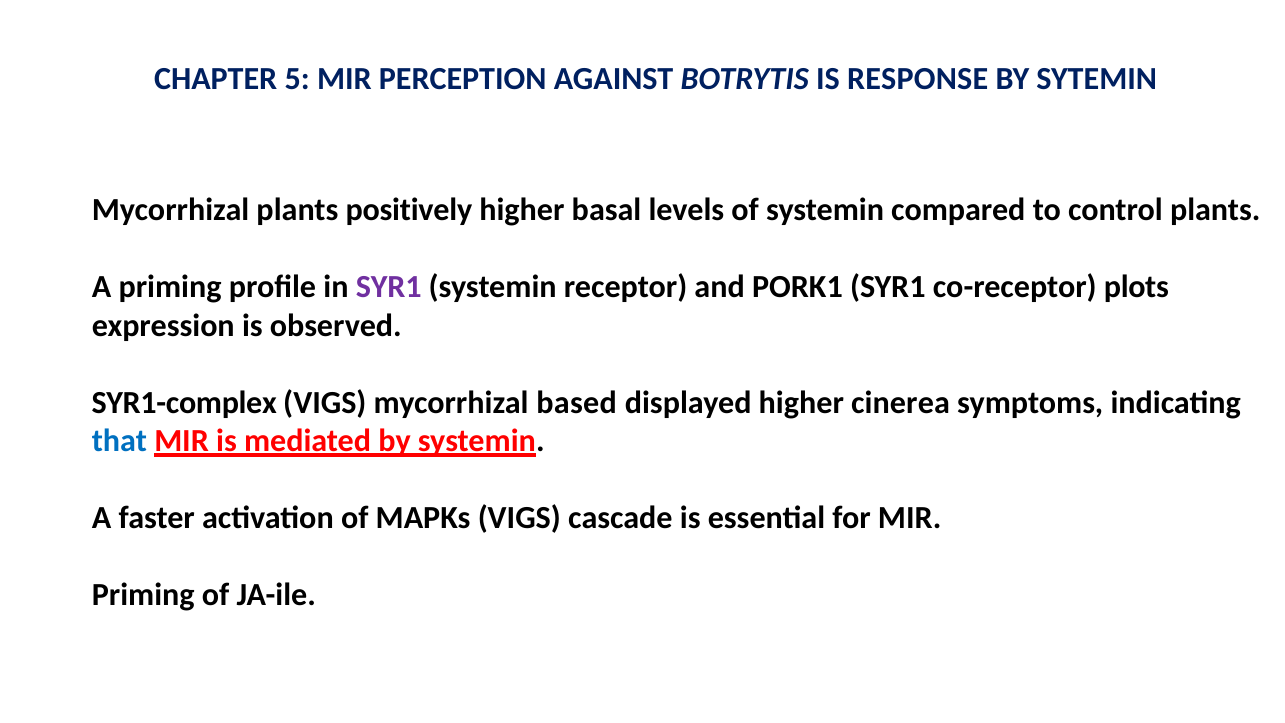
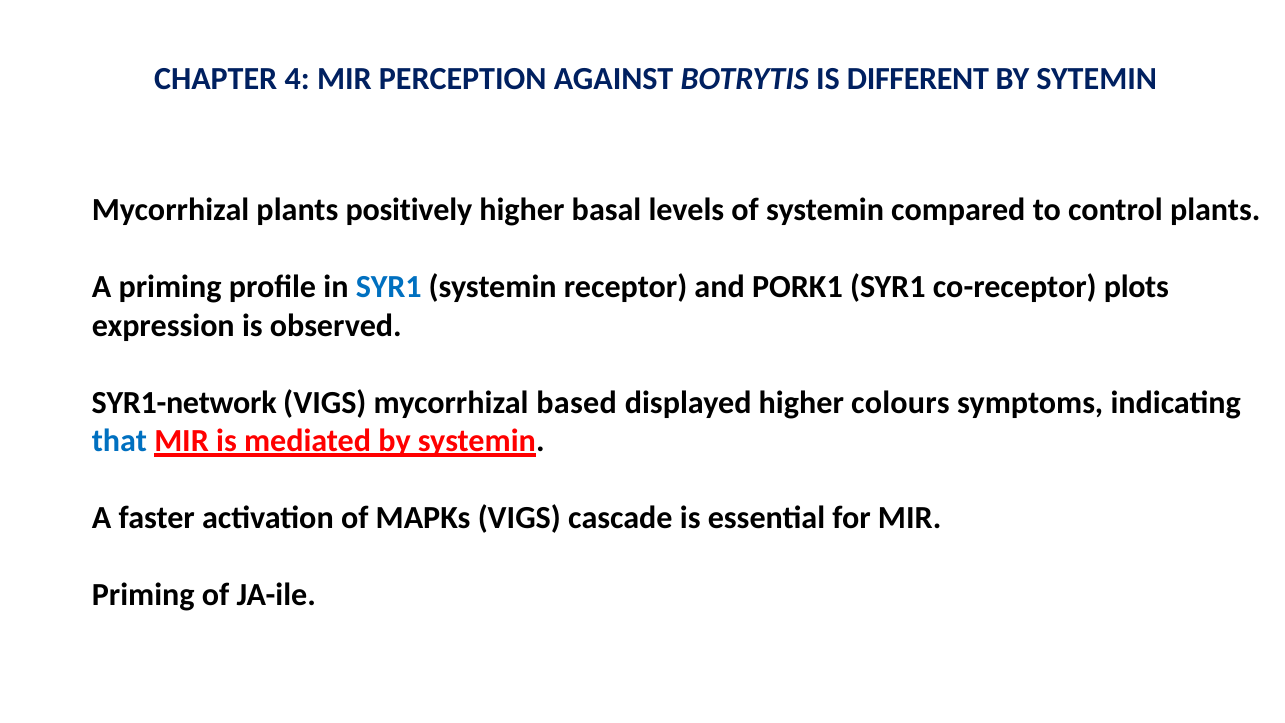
5: 5 -> 4 (297, 79)
RESPONSE: RESPONSE -> DIFFERENT (918, 79)
SYR1 colour: purple -> blue (389, 287)
SYR1-complex: SYR1-complex -> SYR1-network (184, 402)
cinerea: cinerea -> colours (900, 402)
